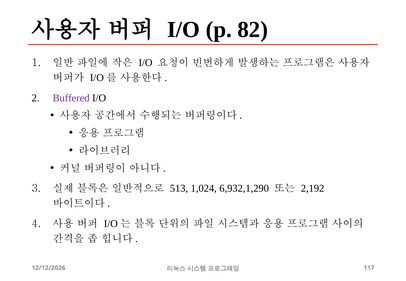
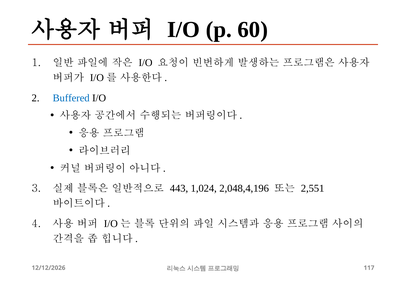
82: 82 -> 60 (253, 30)
Buffered colour: purple -> blue (71, 98)
513: 513 -> 443 (179, 189)
6,932,1,290: 6,932,1,290 -> 2,048,4,196 (244, 189)
2,192: 2,192 -> 2,551 (313, 189)
